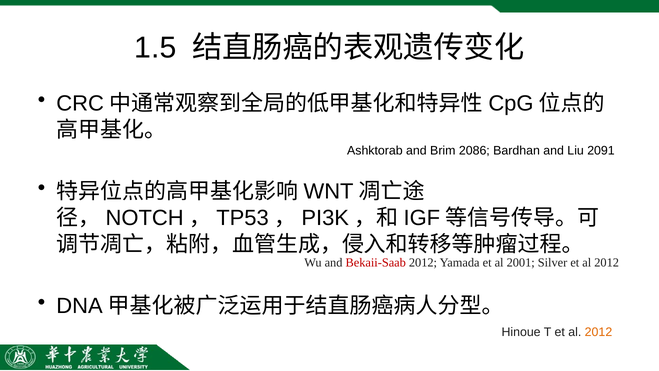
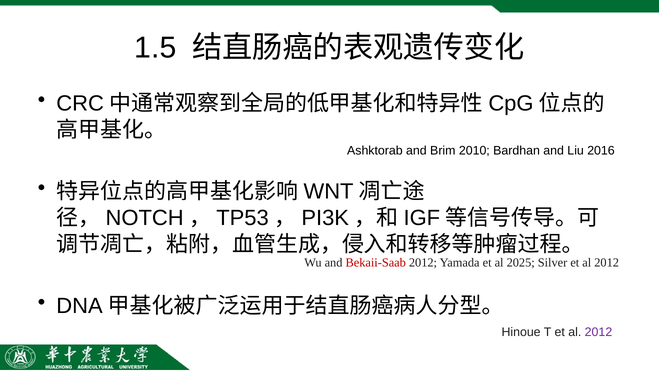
2086: 2086 -> 2010 (474, 151)
2091: 2091 -> 2016 (601, 151)
2001: 2001 -> 2025 (521, 263)
2012 colour: orange -> purple (598, 332)
